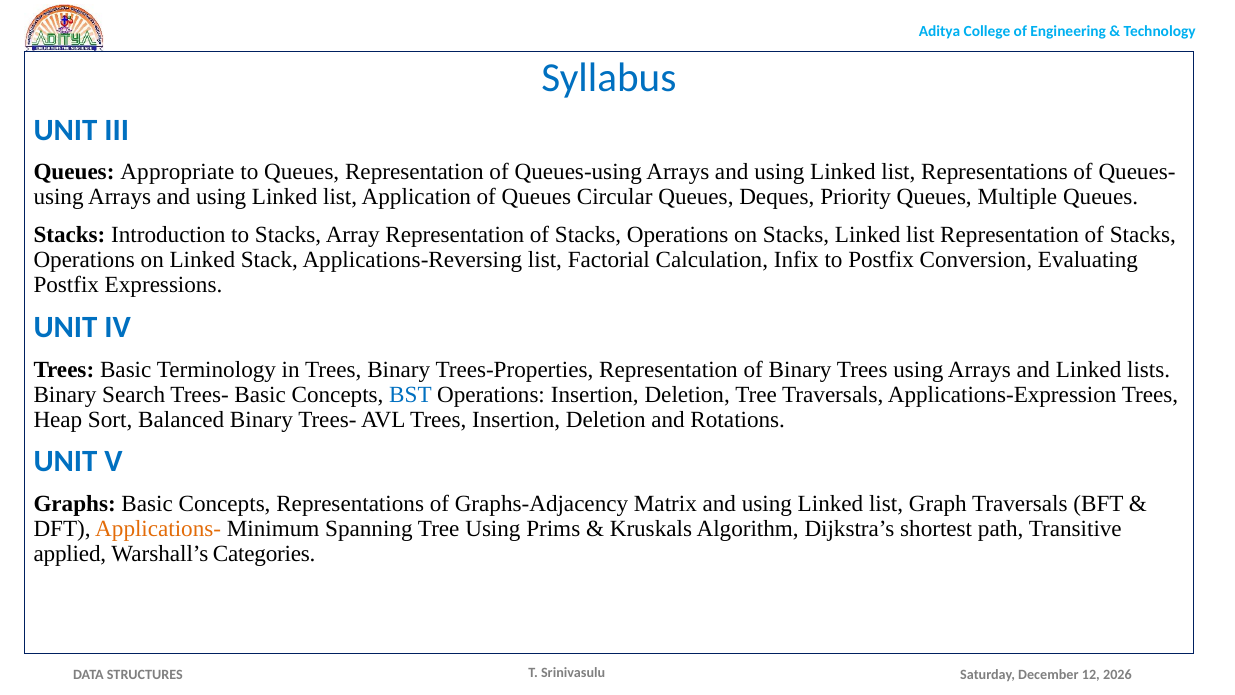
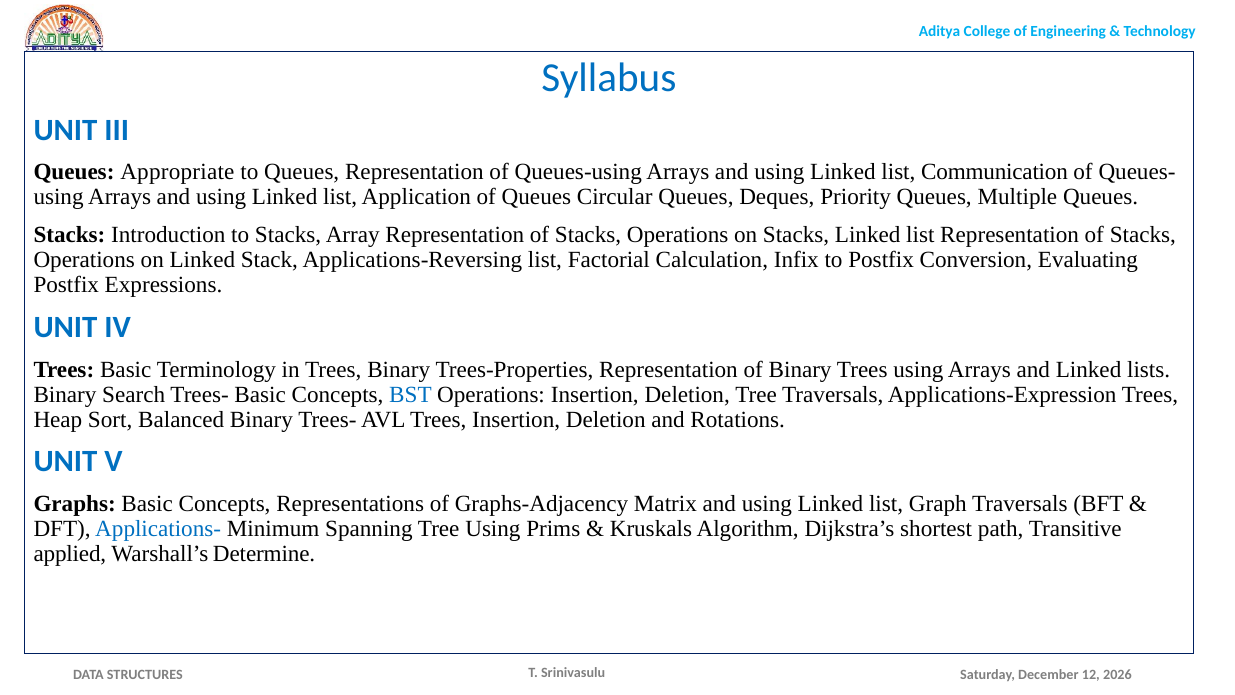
list Representations: Representations -> Communication (995, 172)
Applications- colour: orange -> blue (158, 528)
Categories: Categories -> Determine (264, 553)
